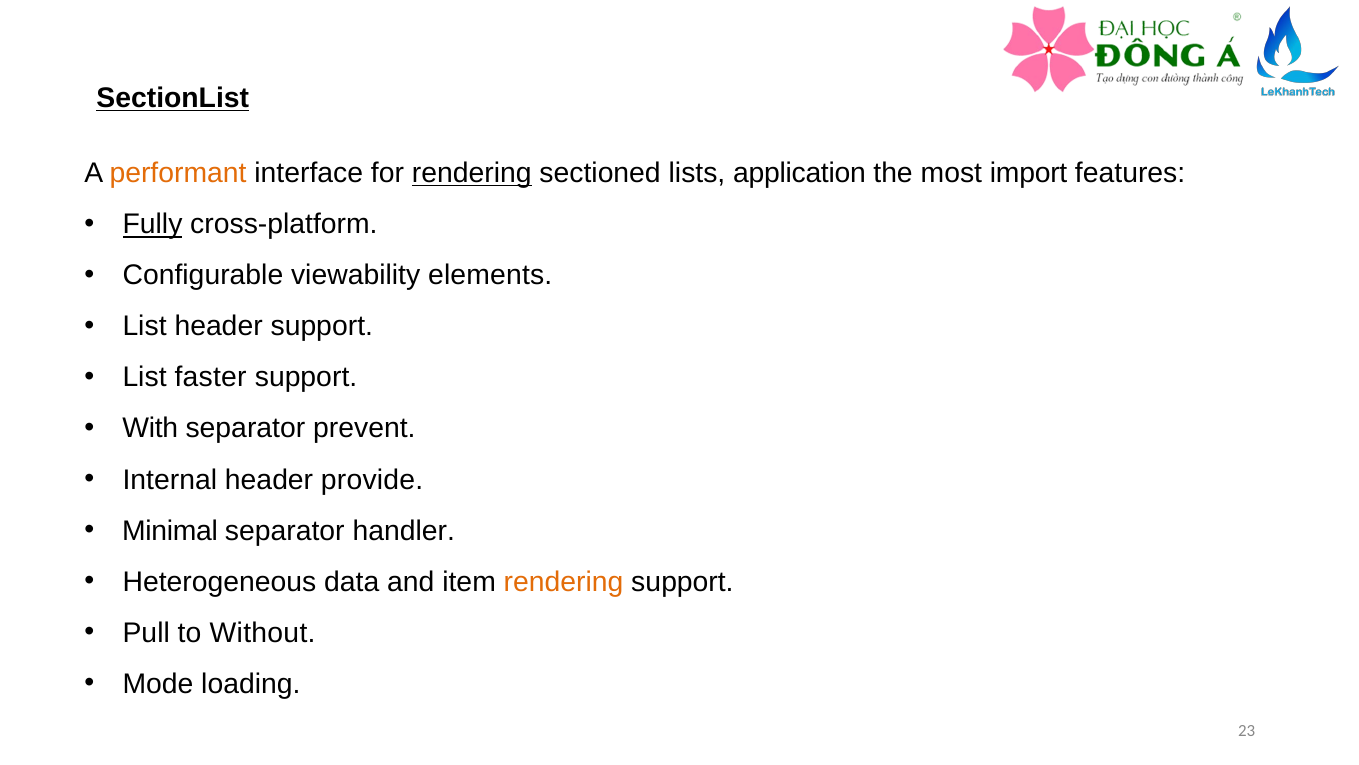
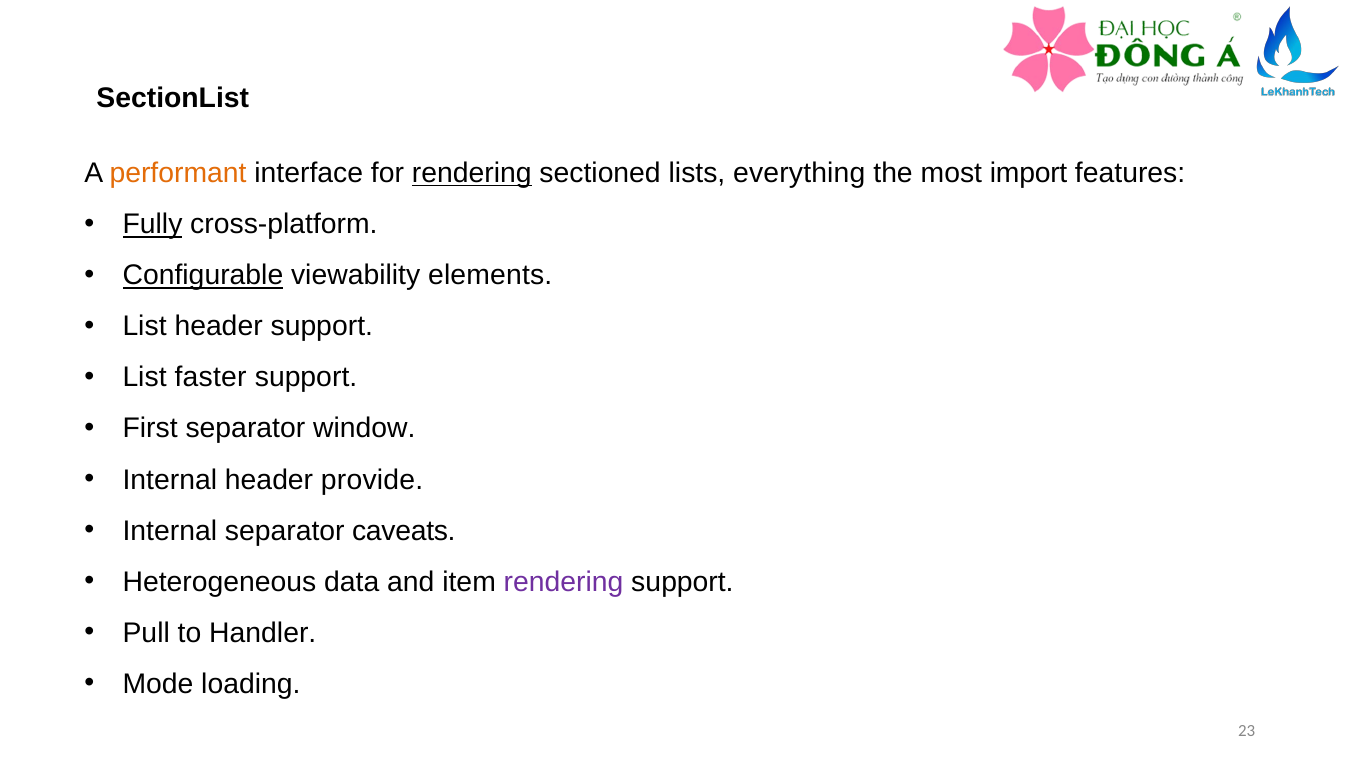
SectionList underline: present -> none (173, 98)
application: application -> everything (799, 173)
Configurable underline: none -> present (203, 275)
With: With -> First (150, 428)
prevent: prevent -> window (364, 428)
Minimal: Minimal -> Internal (170, 530)
handler: handler -> caveats (404, 530)
rendering colour: orange -> purple (564, 581)
Without: Without -> Handler (263, 632)
